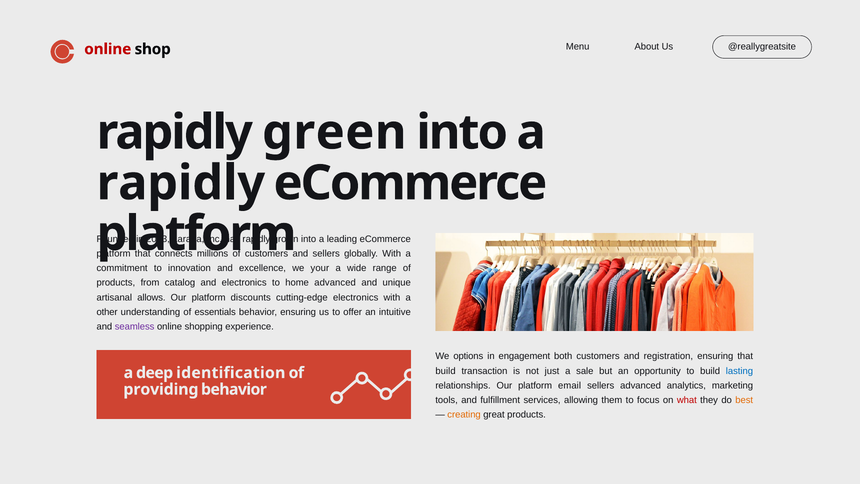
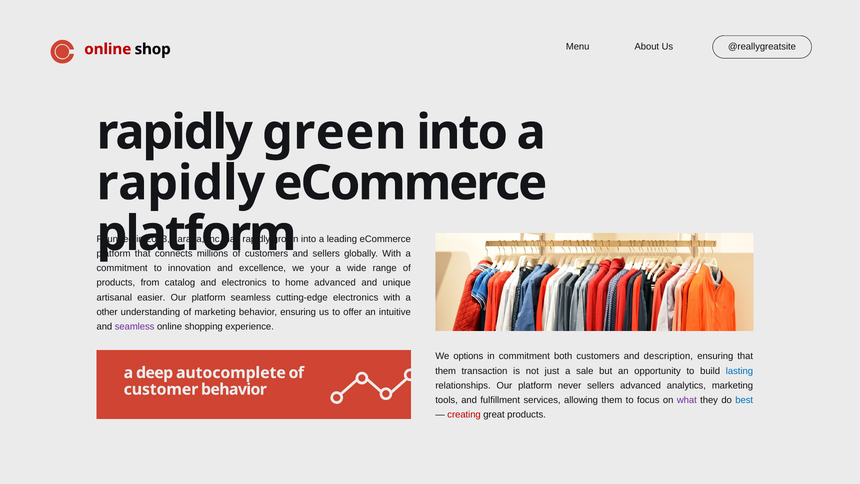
allows: allows -> easier (151, 297)
platform discounts: discounts -> seamless (251, 297)
of essentials: essentials -> marketing (215, 312)
in engagement: engagement -> commitment (524, 356)
registration: registration -> description (668, 356)
build: build -> them (446, 371)
identification: identification -> autocomplete (231, 373)
email: email -> never (570, 385)
providing: providing -> customer (161, 389)
what colour: red -> purple (687, 400)
best colour: orange -> blue (744, 400)
creating colour: orange -> red (464, 414)
